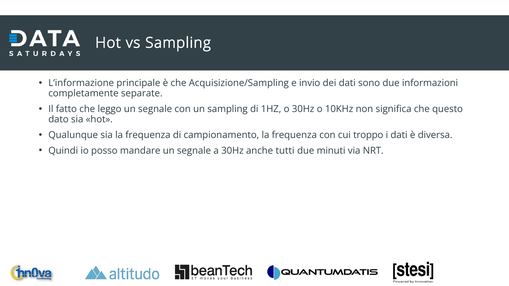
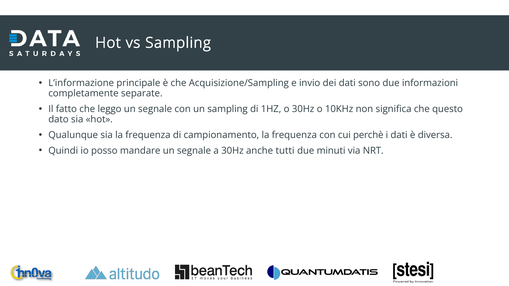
troppo: troppo -> perchè (368, 135)
